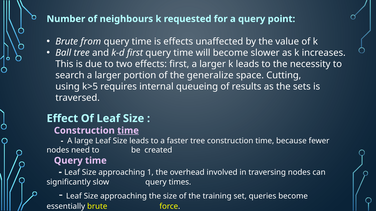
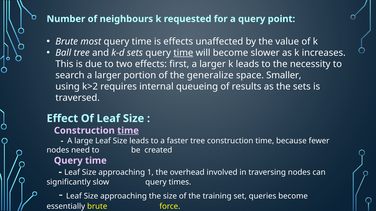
from: from -> most (91, 42)
k-d first: first -> sets (135, 53)
time underline: none -> present (183, 53)
Cutting: Cutting -> Smaller (284, 75)
k>5: k>5 -> k>2 (90, 87)
